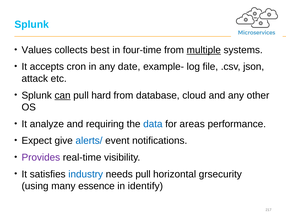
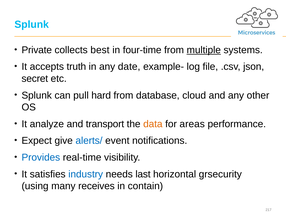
Values: Values -> Private (37, 50)
cron: cron -> truth (76, 67)
attack: attack -> secret (35, 78)
can underline: present -> none (63, 95)
requiring: requiring -> transport (105, 124)
data colour: blue -> orange (153, 124)
Provides colour: purple -> blue (41, 157)
needs pull: pull -> last (143, 174)
essence: essence -> receives (96, 186)
identify: identify -> contain (145, 186)
